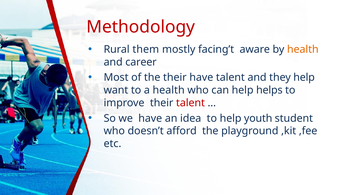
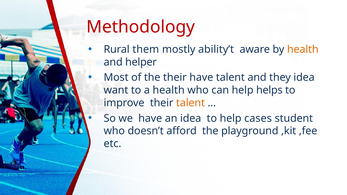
facing’t: facing’t -> ability’t (216, 49)
career: career -> helper (141, 62)
they help: help -> idea (304, 78)
talent colour: red -> orange (190, 103)
youth: youth -> cases (258, 118)
